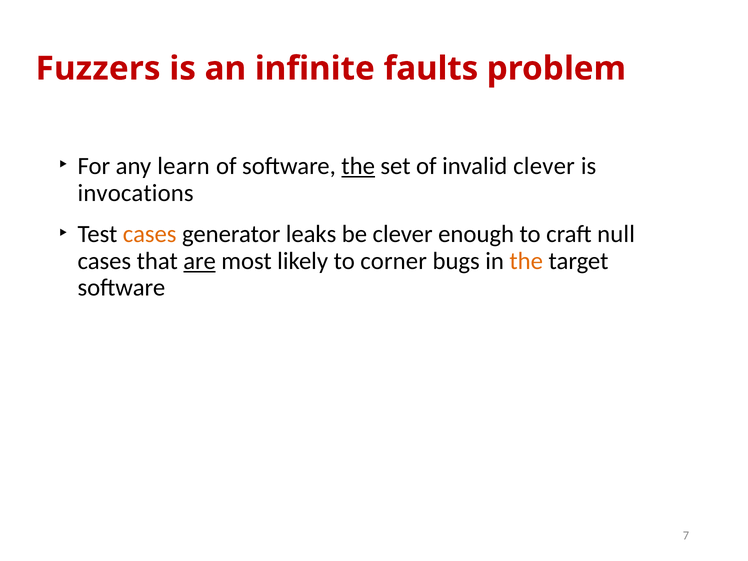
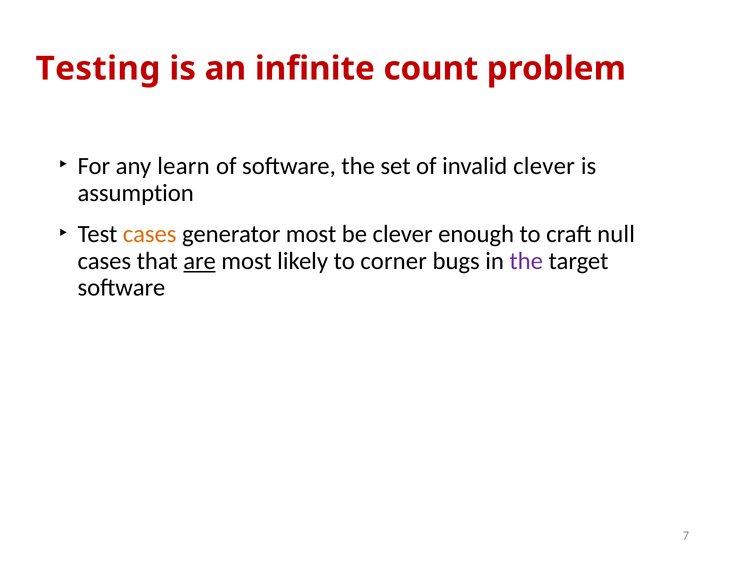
Fuzzers: Fuzzers -> Testing (98, 69)
faults: faults -> count (431, 69)
the underline: present -> none (358, 166)
invocations: invocations -> assumption (136, 193)
generator leaks: leaks -> most (311, 234)
the colour: orange -> purple (526, 261)
